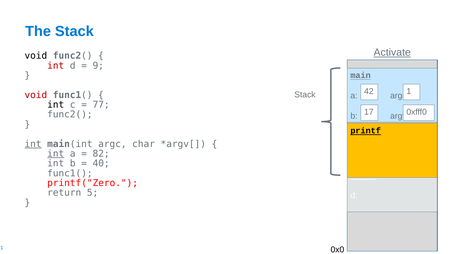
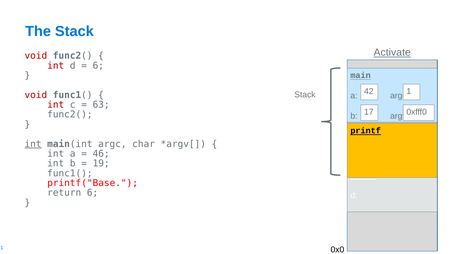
void colour: black -> red (36, 56)
9: 9 -> 6 (98, 66)
int colour: black -> red (56, 105)
77: 77 -> 63 (101, 105)
int underline: present -> none (56, 154)
82: 82 -> 46 (101, 154)
40: 40 -> 19 (101, 163)
printf("Zero: printf("Zero -> printf("Base (93, 183)
return 5: 5 -> 6 (93, 193)
